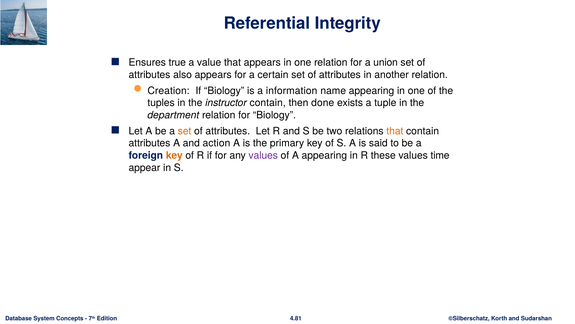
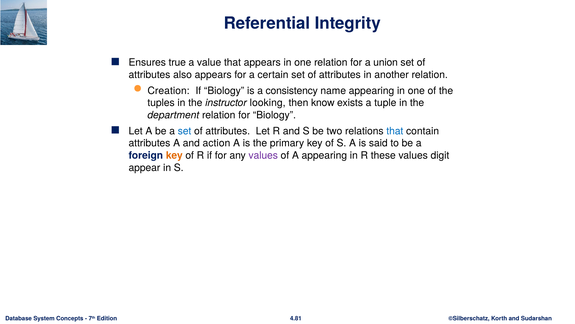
information: information -> consistency (292, 91)
instructor contain: contain -> looking (268, 103)
done: done -> know (323, 103)
set colour: orange -> blue (185, 131)
that colour: orange -> blue (395, 131)
time: time -> digit (440, 155)
